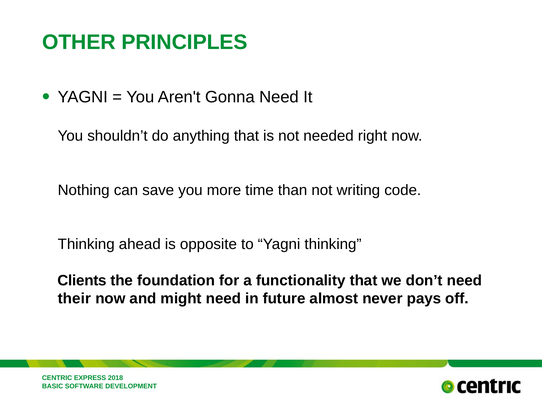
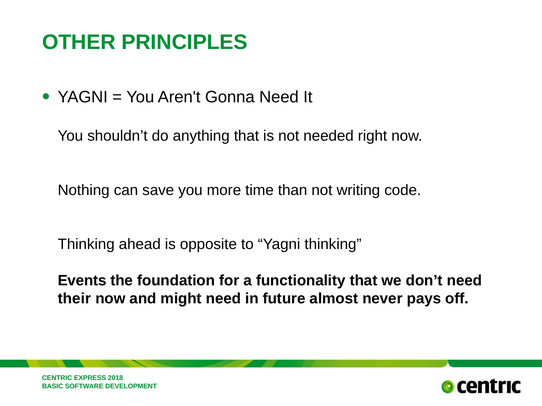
Clients: Clients -> Events (82, 281)
